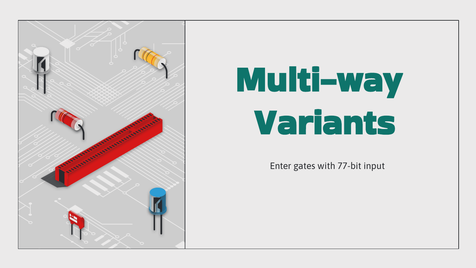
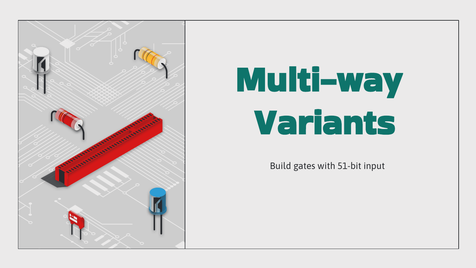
Enter: Enter -> Build (281, 166)
77-bit: 77-bit -> 51-bit (349, 166)
